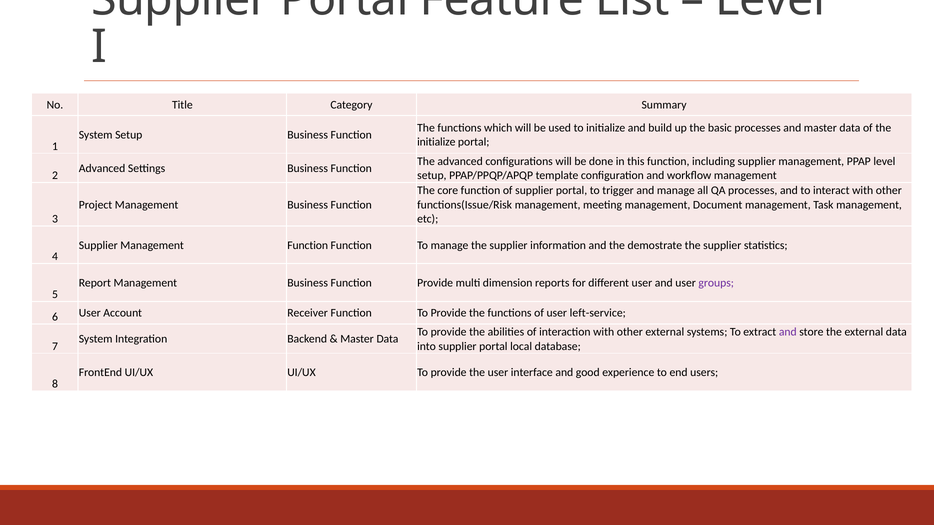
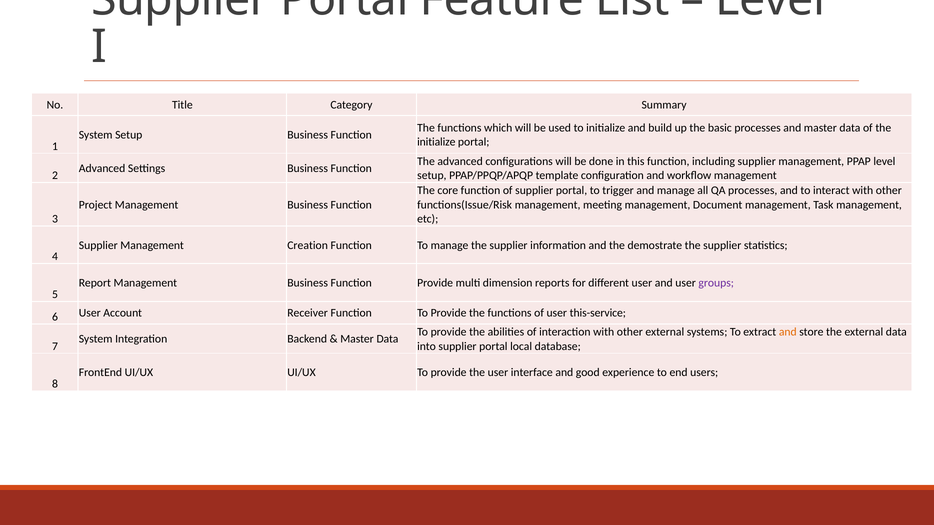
Management Function: Function -> Creation (308, 245)
left-service: left-service -> this-service (598, 313)
and colour: purple -> orange (788, 332)
